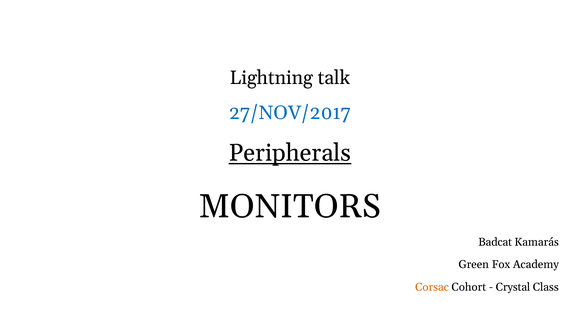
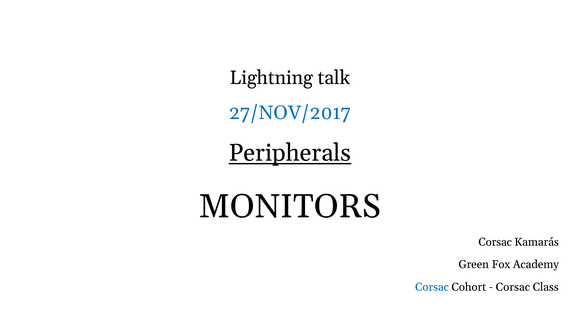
Badcat: Badcat -> Corsac (495, 242)
Corsac colour: orange -> blue (432, 287)
Crystal: Crystal -> Corsac (513, 287)
